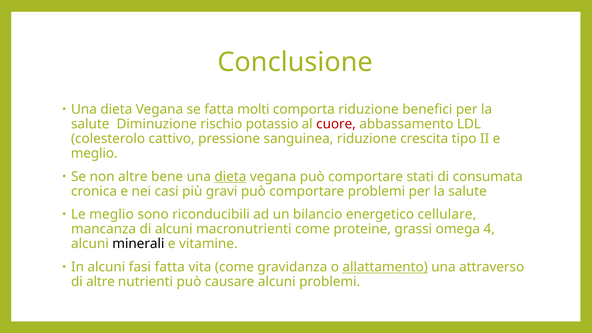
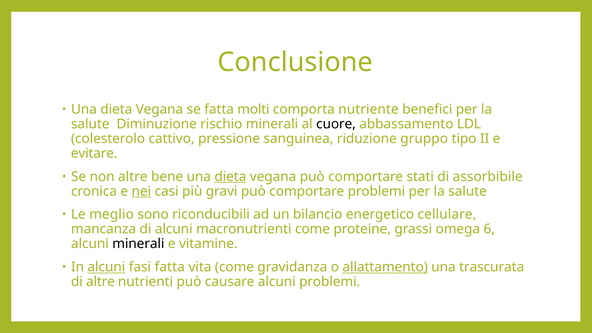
comporta riduzione: riduzione -> nutriente (368, 109)
rischio potassio: potassio -> minerali (272, 124)
cuore colour: red -> black (336, 124)
crescita: crescita -> gruppo (424, 139)
meglio: meglio -> evitare (94, 153)
consumata: consumata -> assorbibile (488, 177)
nei underline: none -> present (141, 191)
4: 4 -> 6 (489, 229)
alcuni underline: none -> present (106, 267)
attraverso: attraverso -> trascurata (492, 267)
